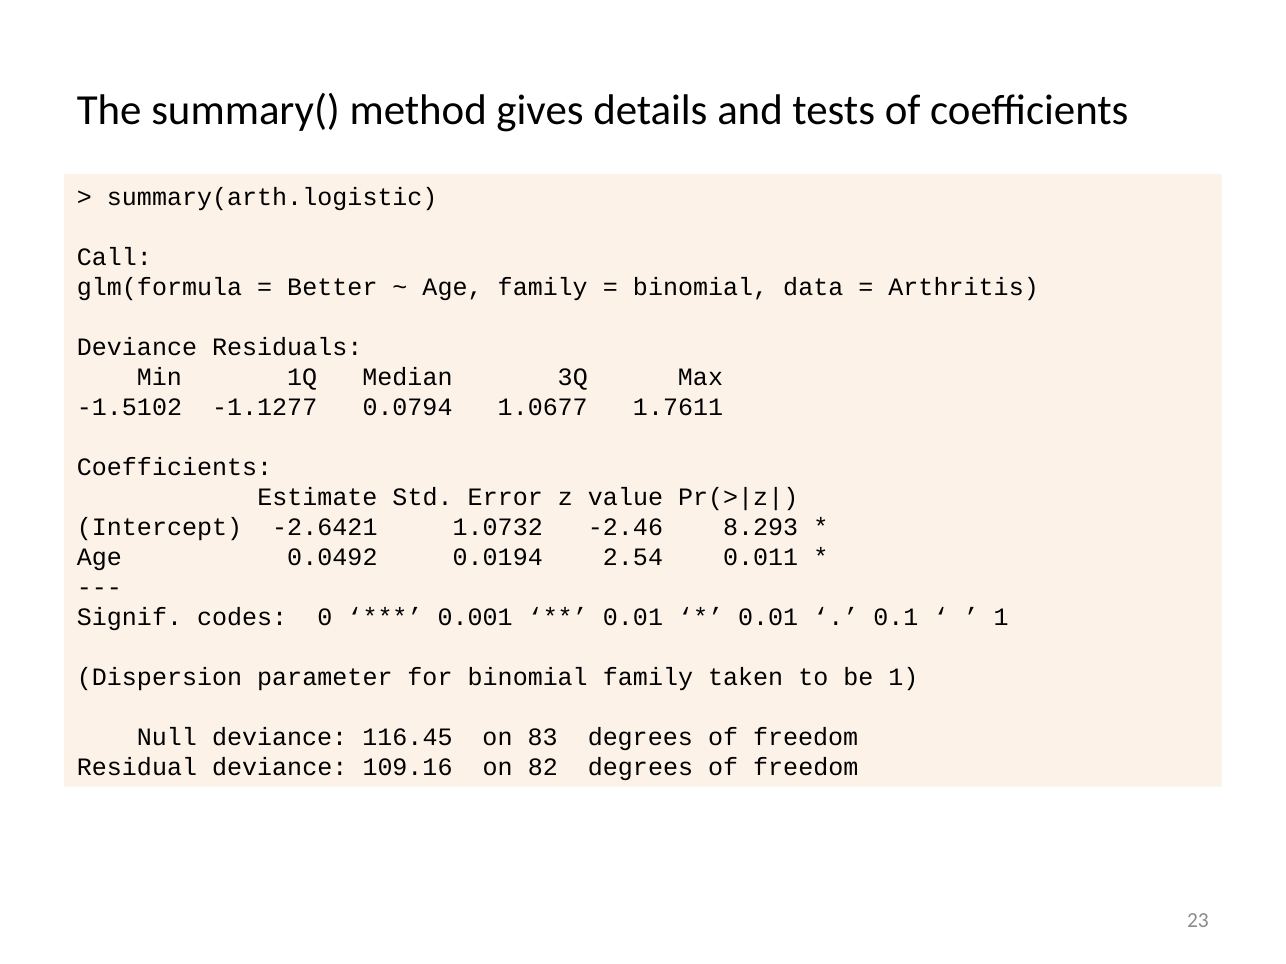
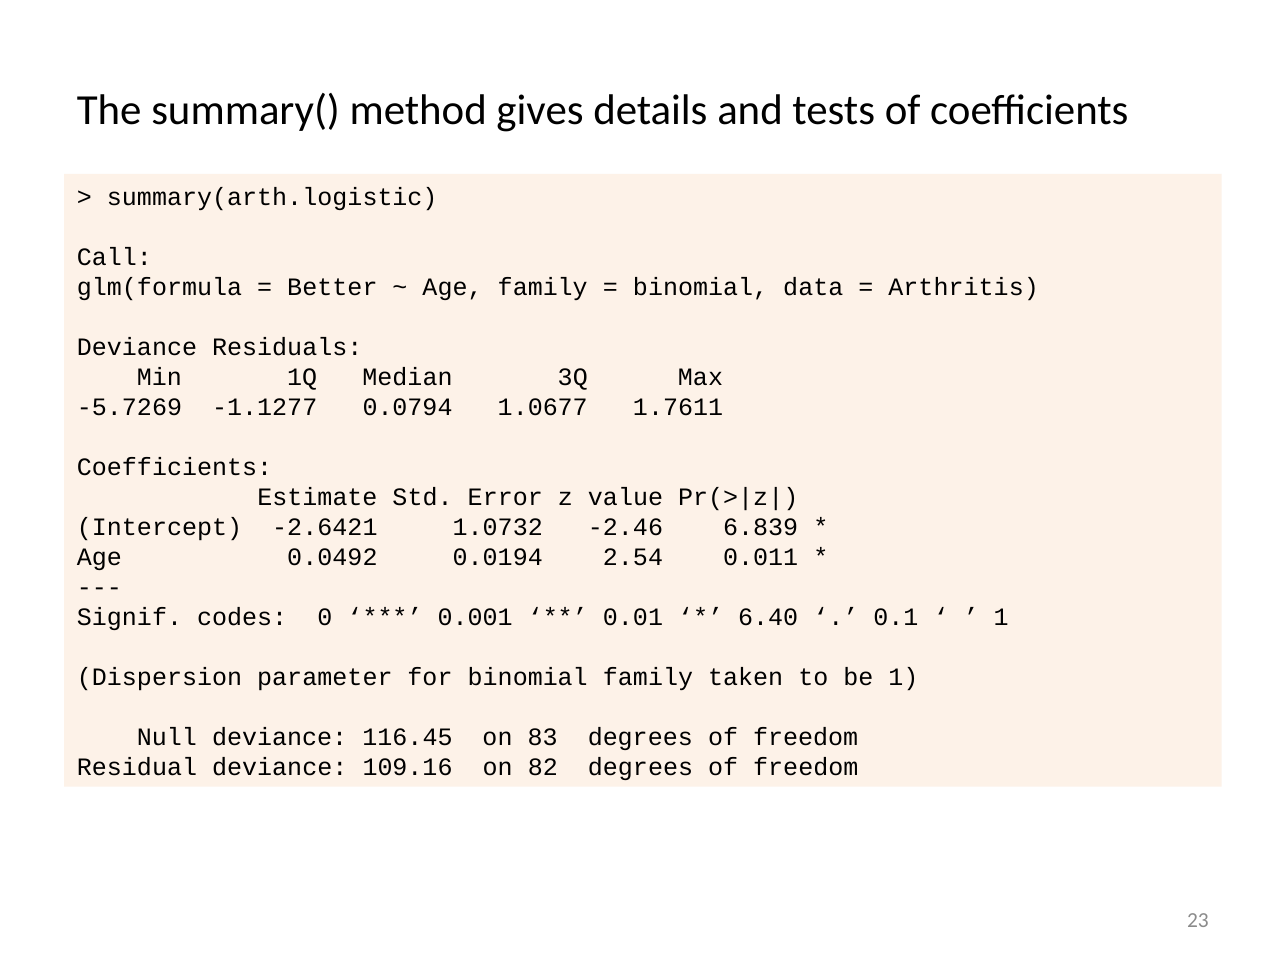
-1.5102: -1.5102 -> -5.7269 (129, 407)
8.293: 8.293 -> 6.839 (761, 527)
0.01: 0.01 -> 6.40 (768, 617)
